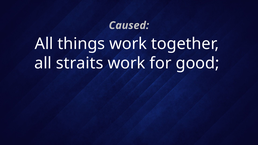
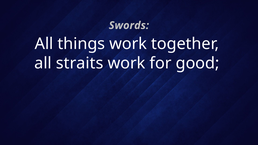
Caused: Caused -> Swords (129, 25)
